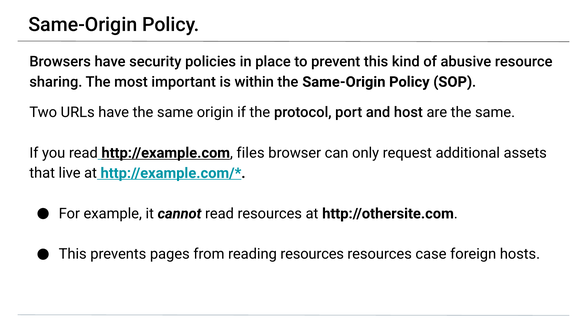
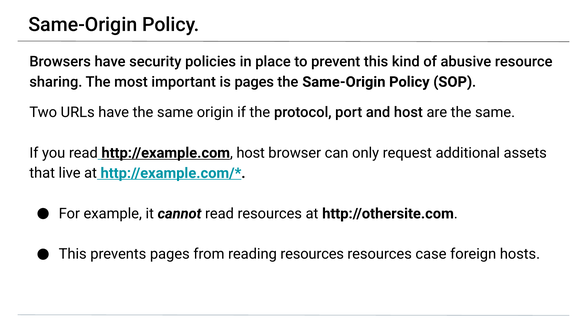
is within: within -> pages (254, 82)
http://example.com files: files -> host (251, 153)
